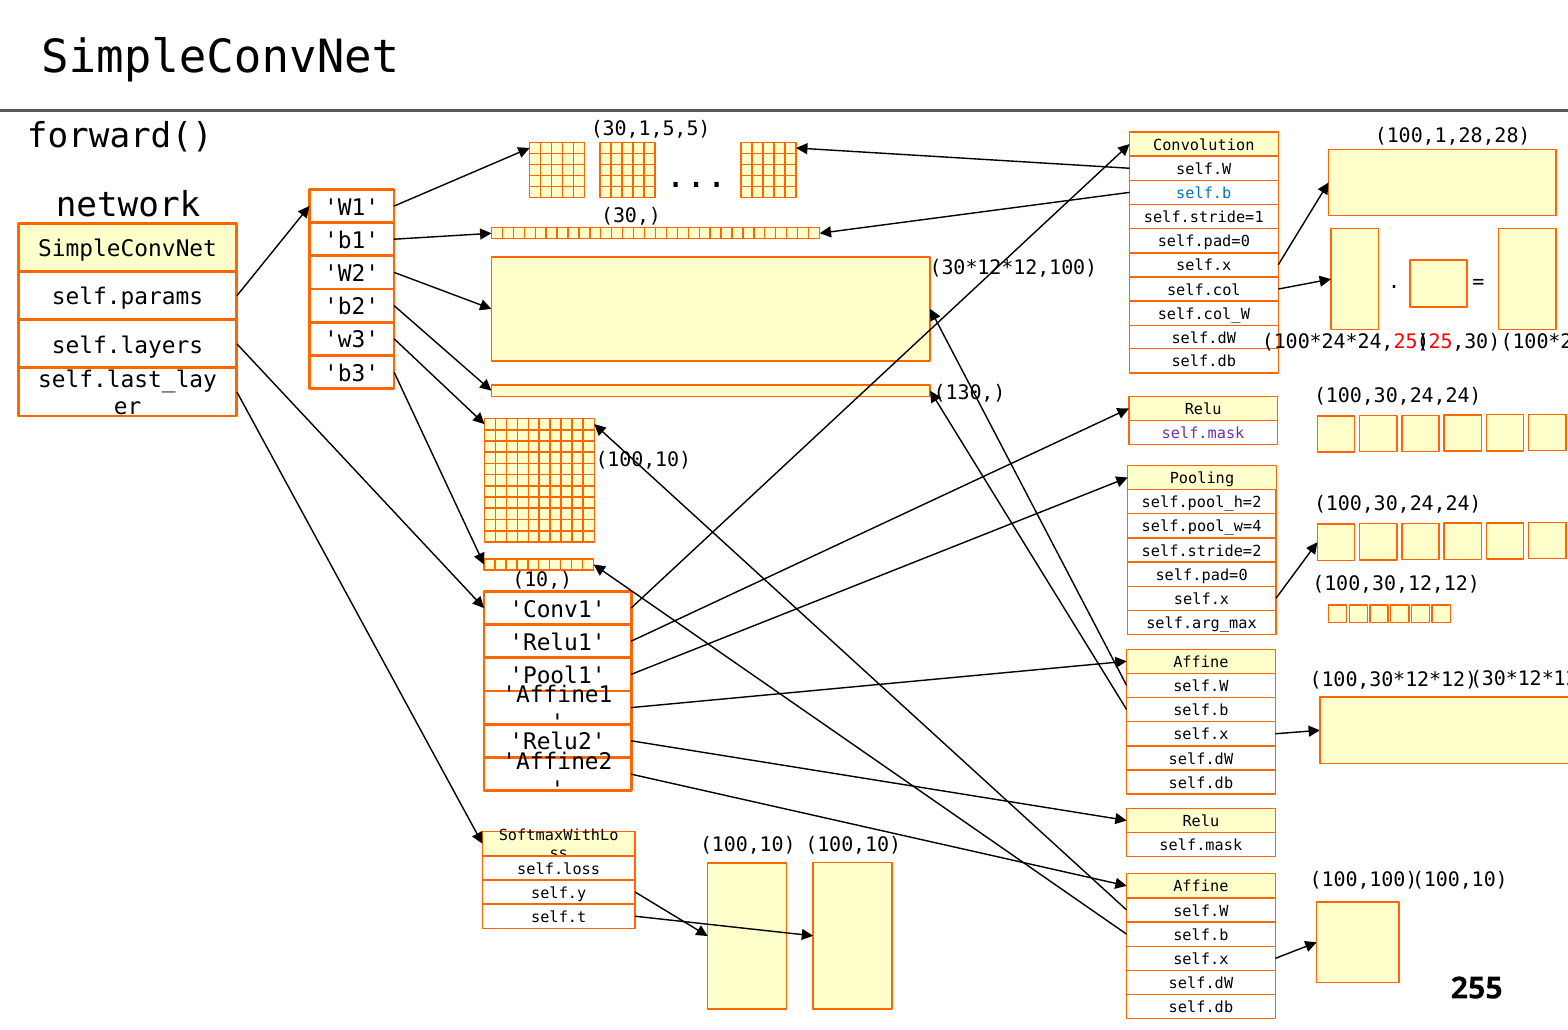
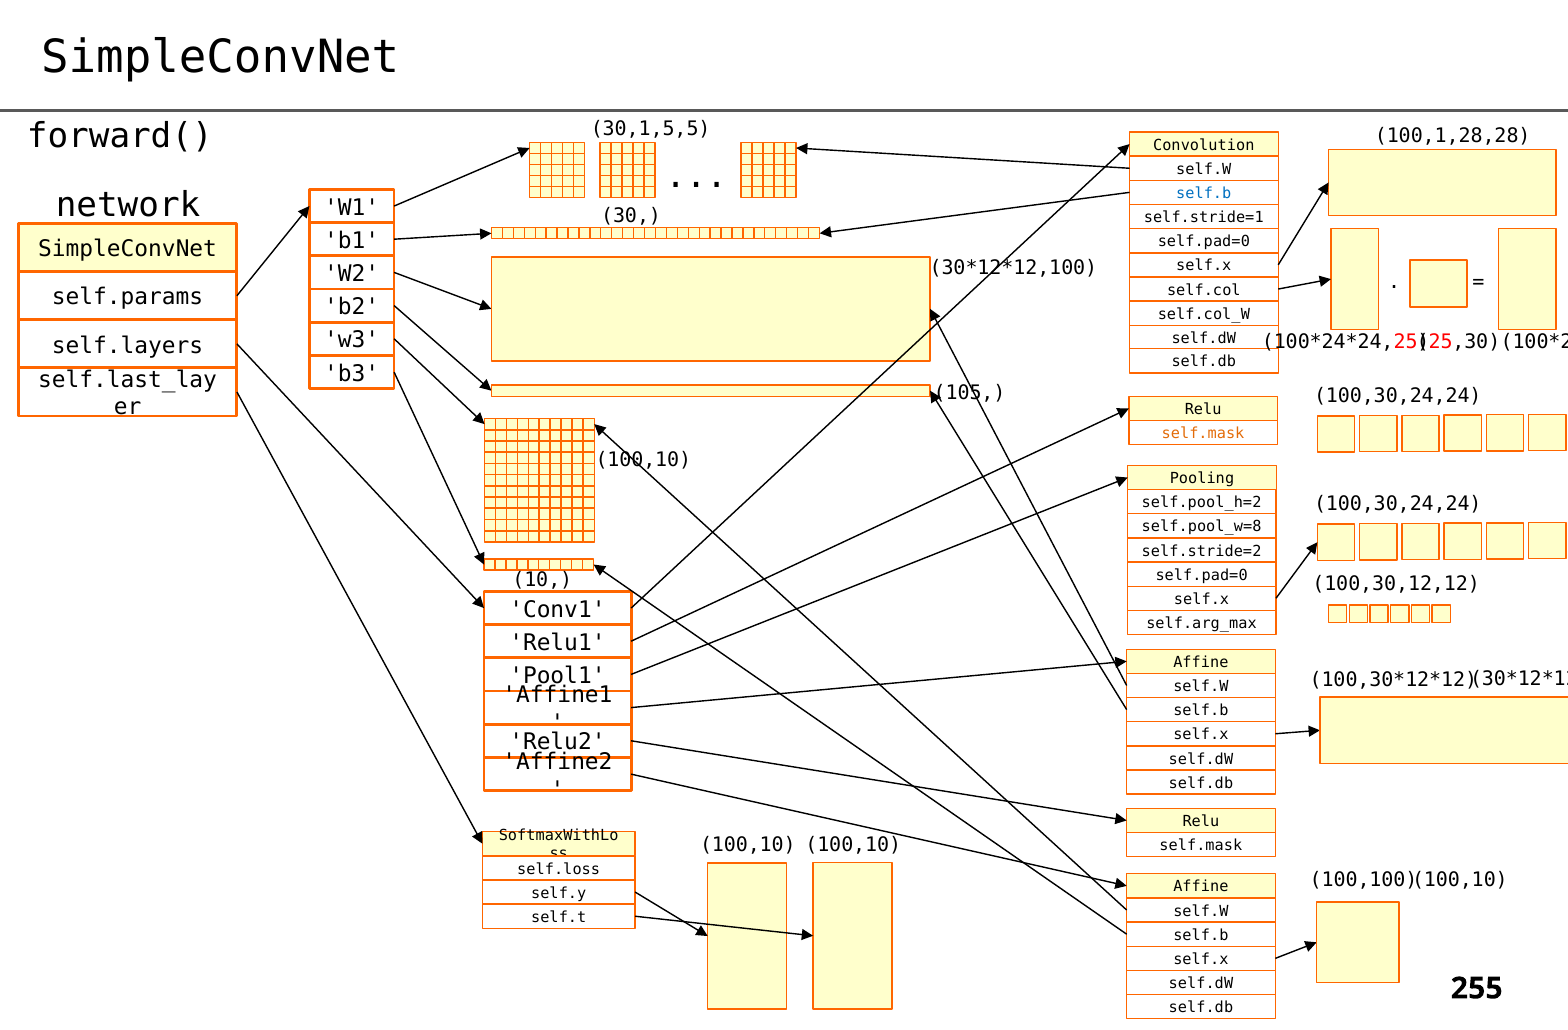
130: 130 -> 105 (970, 393)
self.mask colour: purple -> orange (1203, 434)
self.pool_w=4: self.pool_w=4 -> self.pool_w=8 (1202, 527)
